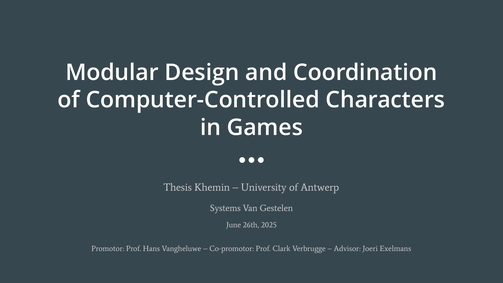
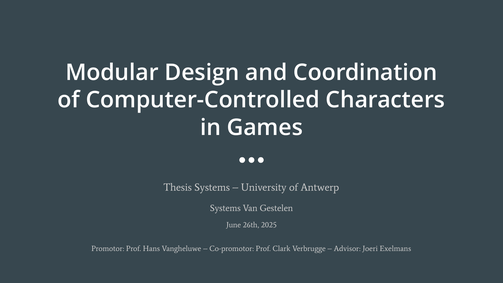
Thesis Khemin: Khemin -> Systems (212, 187)
